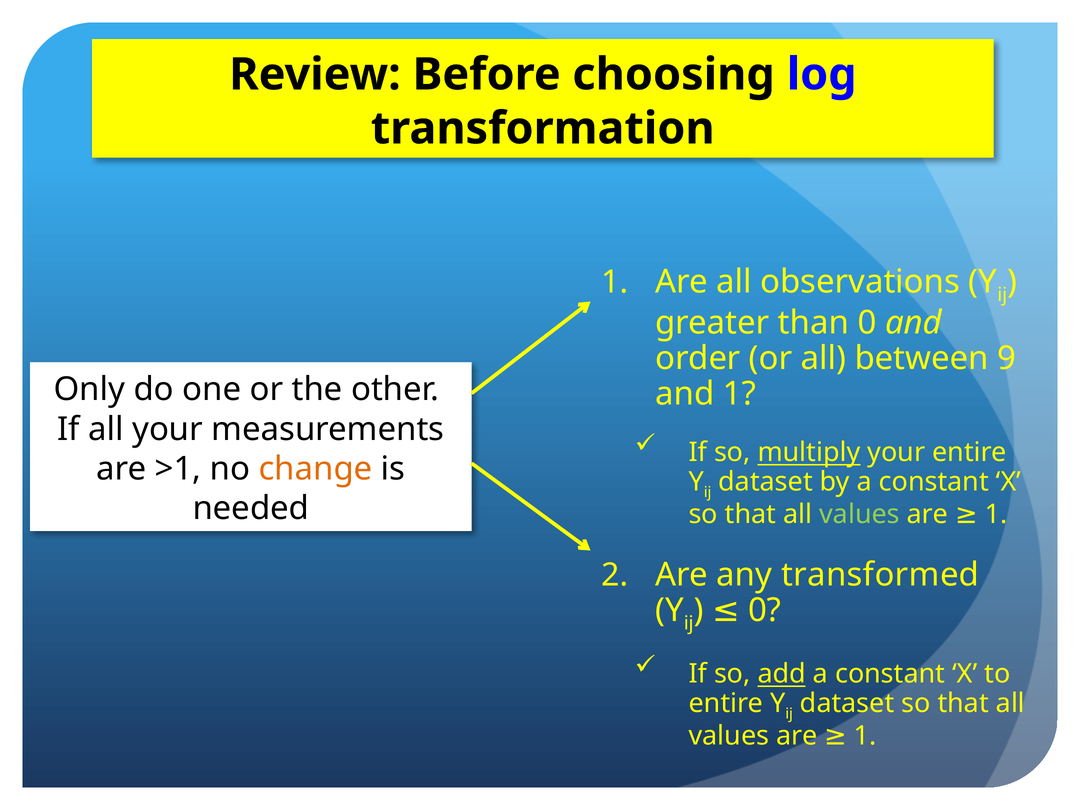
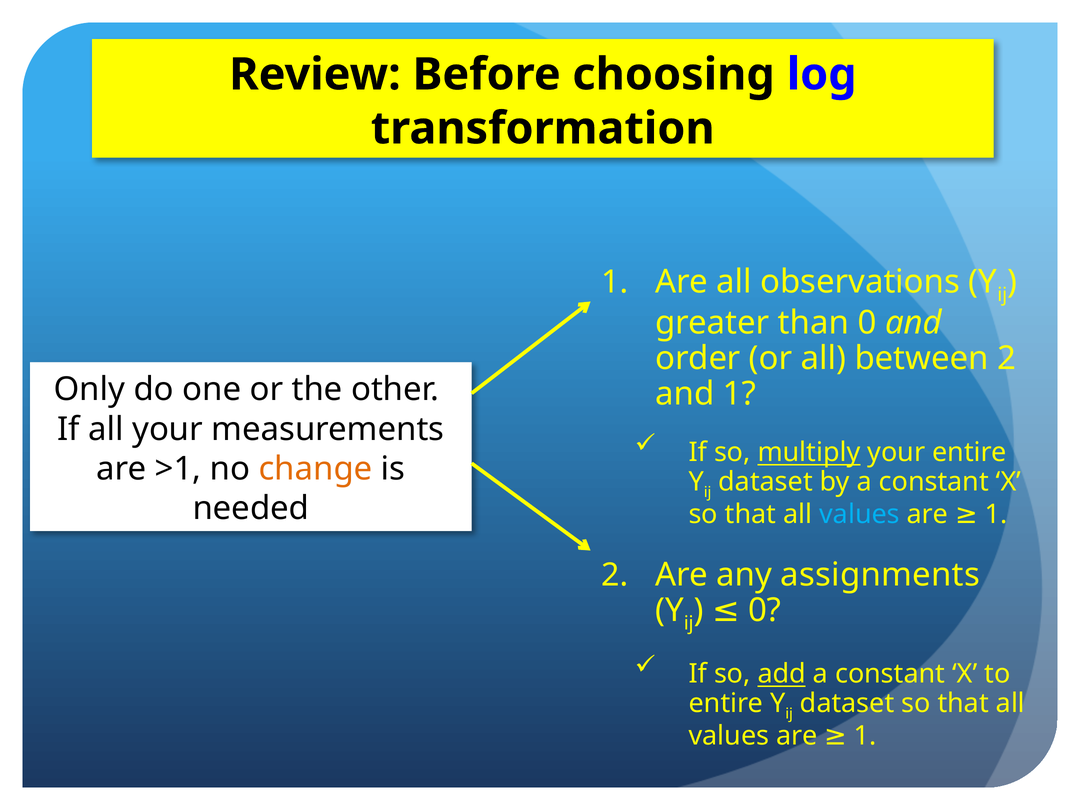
between 9: 9 -> 2 (1007, 358)
values colour: light green -> light blue (860, 514)
transformed: transformed -> assignments (880, 575)
